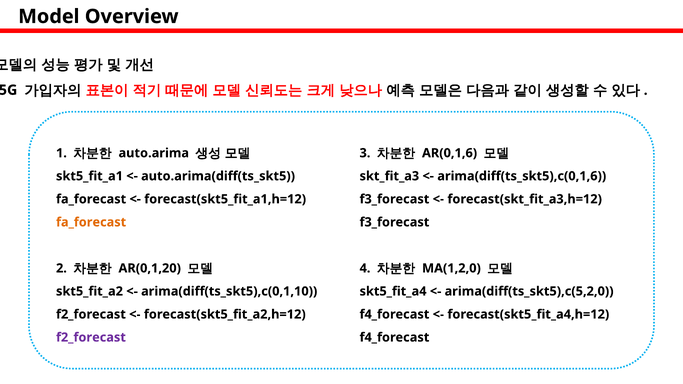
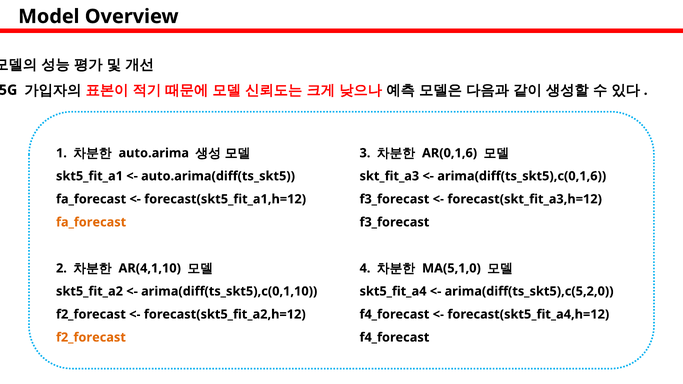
AR(0,1,20: AR(0,1,20 -> AR(4,1,10 (150, 268)
MA(1,2,0: MA(1,2,0 -> MA(5,1,0 (451, 268)
f2_forecast colour: purple -> orange (91, 338)
